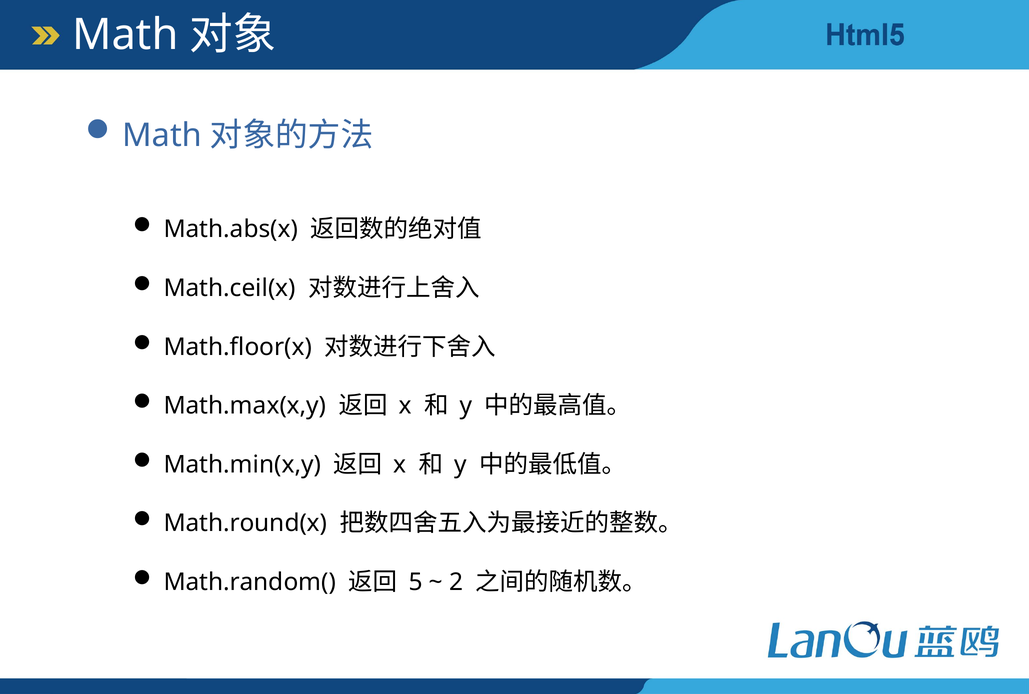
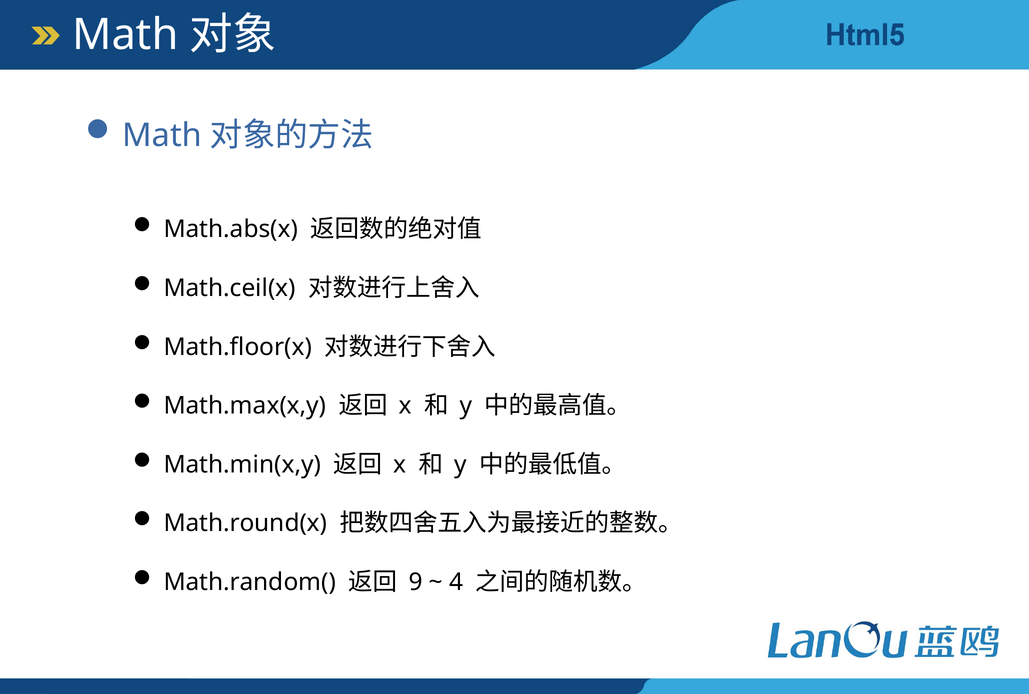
5: 5 -> 9 (416, 582)
2: 2 -> 4 (456, 582)
